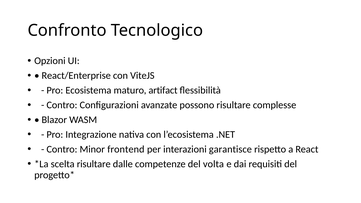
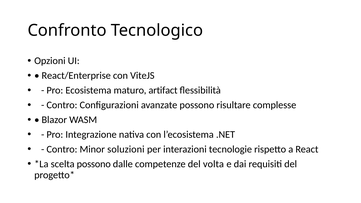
frontend: frontend -> soluzioni (126, 149)
garantisce: garantisce -> tecnologie (230, 149)
scelta risultare: risultare -> possono (94, 164)
